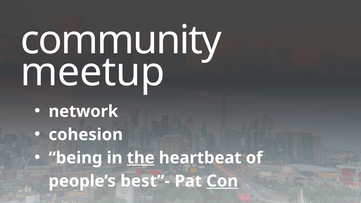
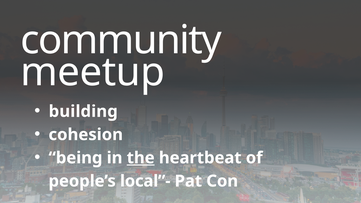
network: network -> building (83, 111)
best”-: best”- -> local”- (145, 181)
Con underline: present -> none (222, 181)
